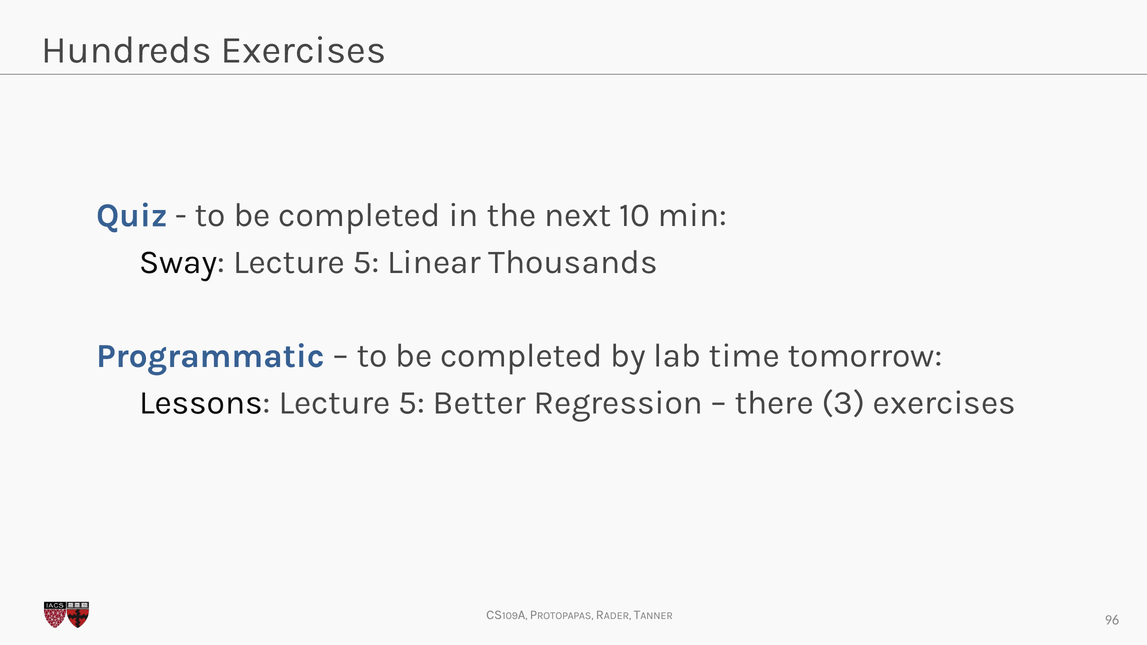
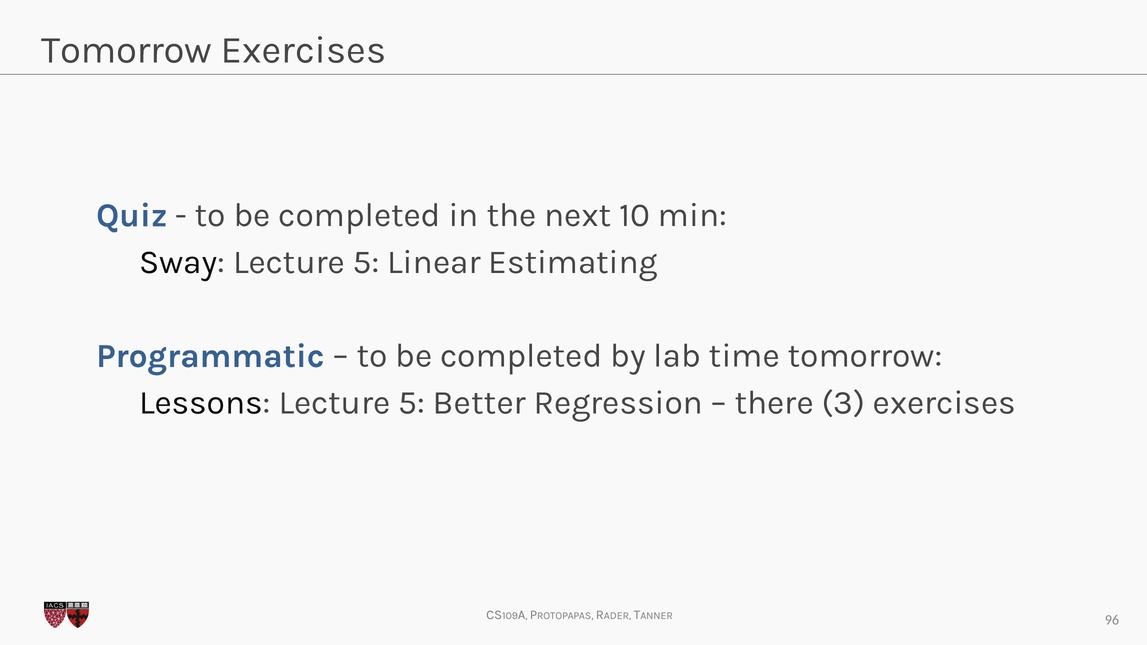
Hundreds: Hundreds -> Tomorrow (127, 50)
Thousands: Thousands -> Estimating (573, 262)
